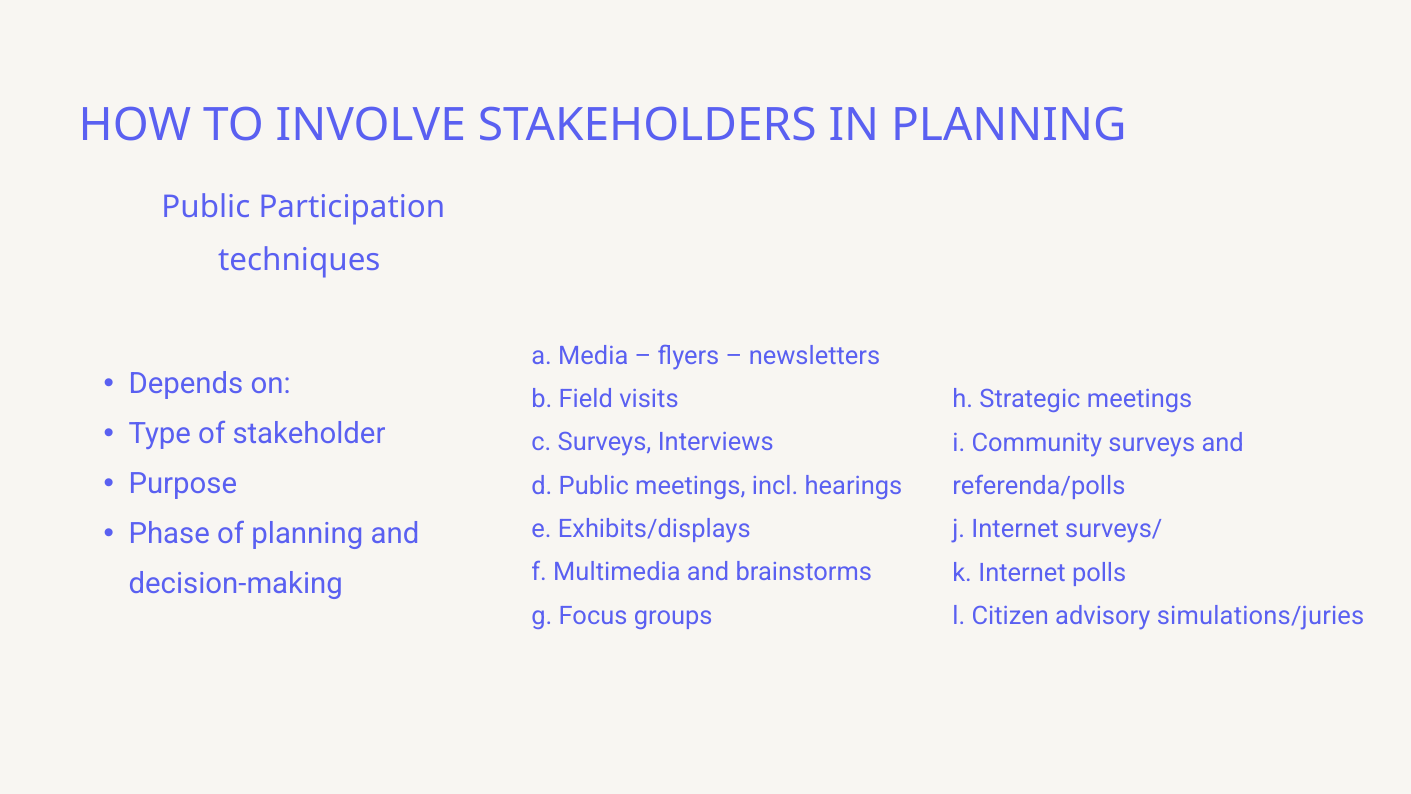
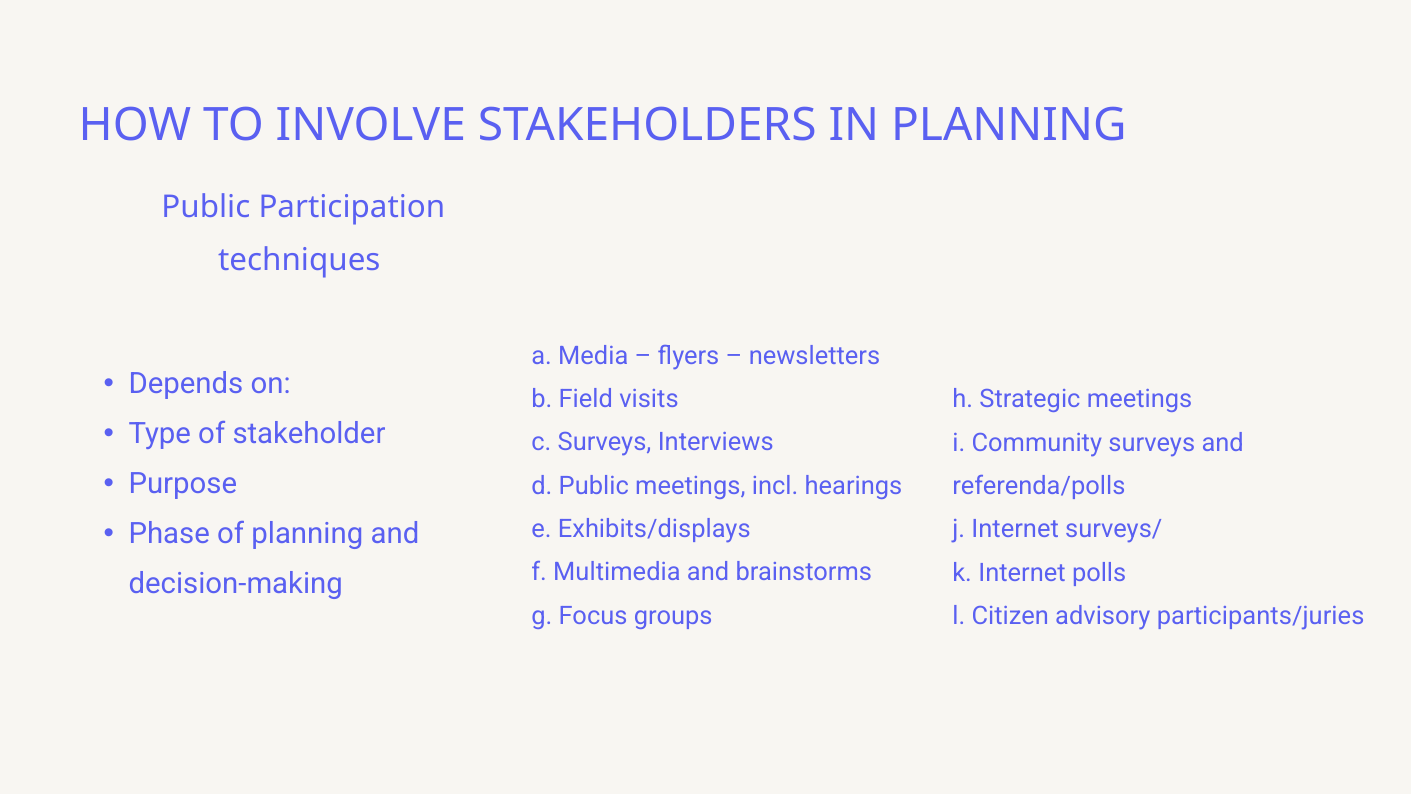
simulations/juries: simulations/juries -> participants/juries (1261, 616)
